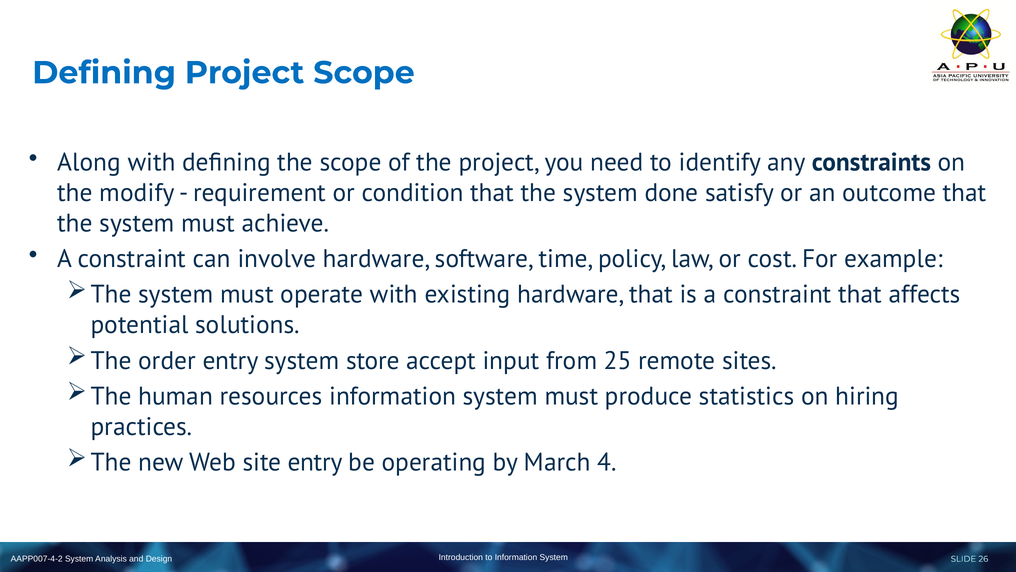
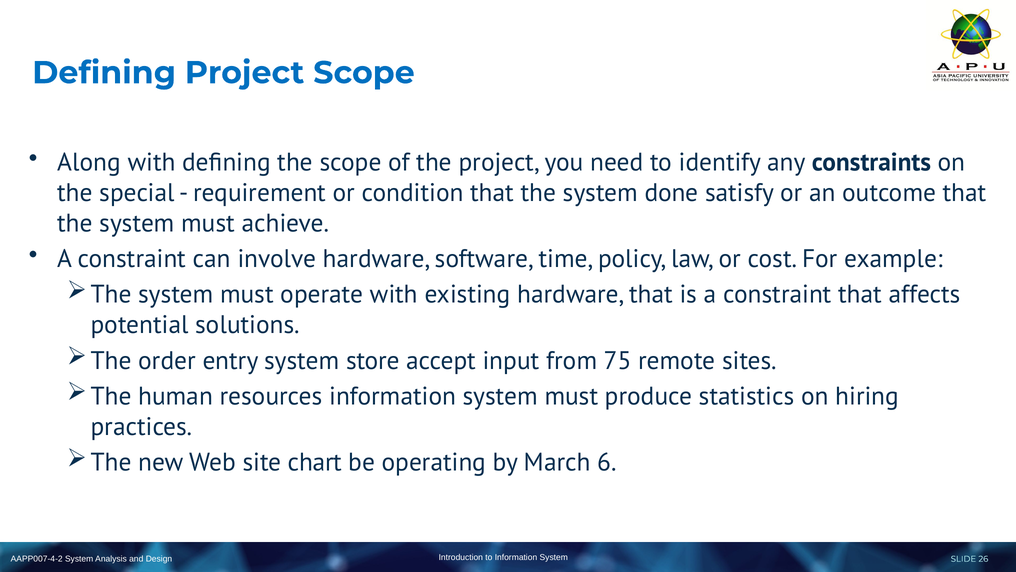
modify: modify -> special (137, 193)
25: 25 -> 75 (618, 360)
site entry: entry -> chart (315, 462)
4: 4 -> 6 (607, 462)
